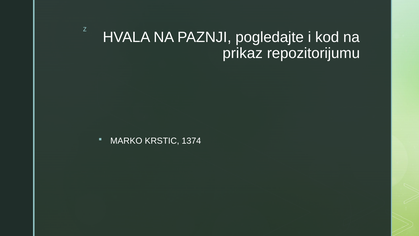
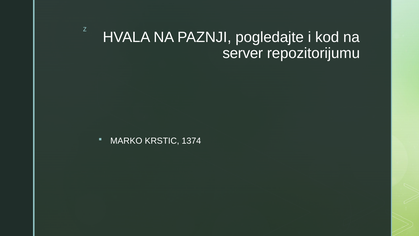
prikaz: prikaz -> server (243, 53)
